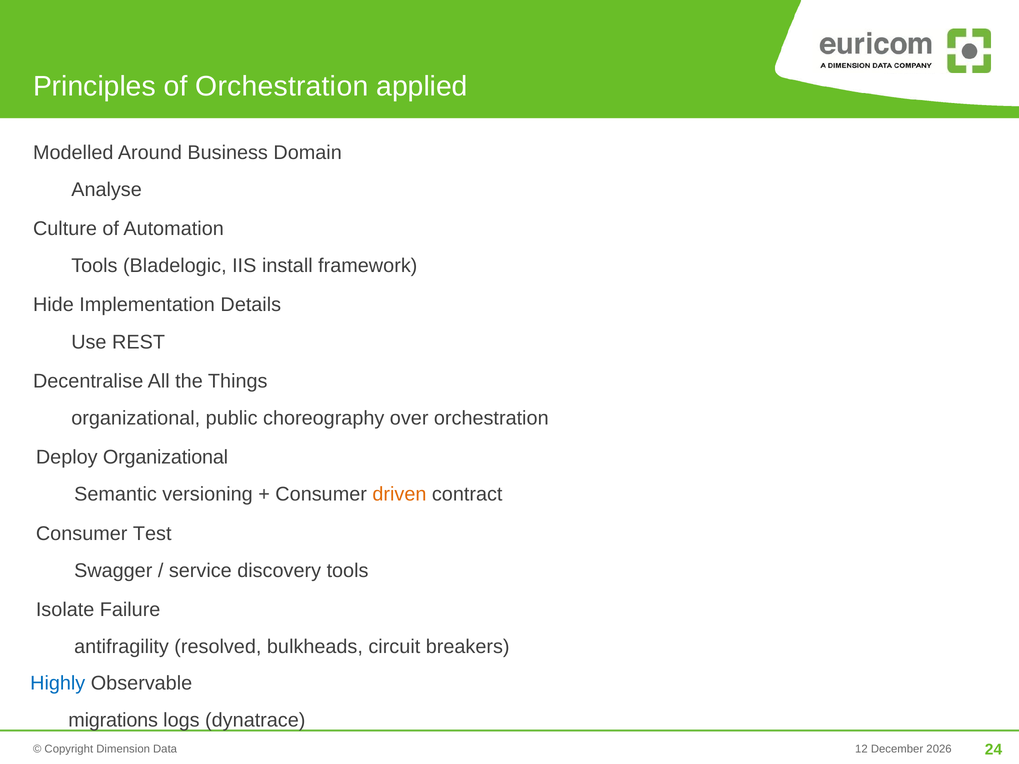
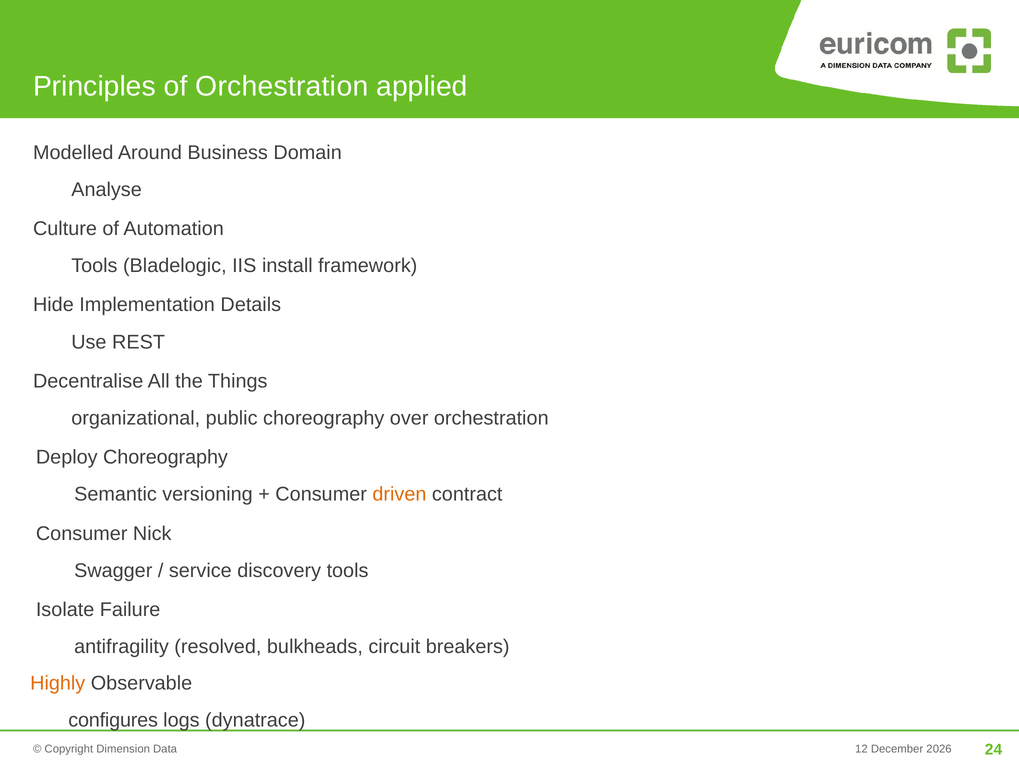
Deploy Organizational: Organizational -> Choreography (165, 458)
Test: Test -> Nick (152, 534)
Highly colour: blue -> orange (58, 683)
migrations: migrations -> configures (113, 721)
